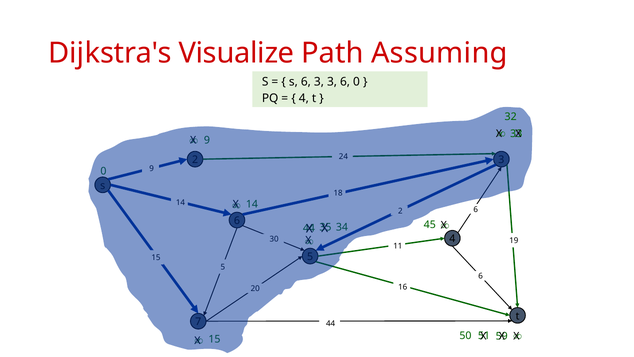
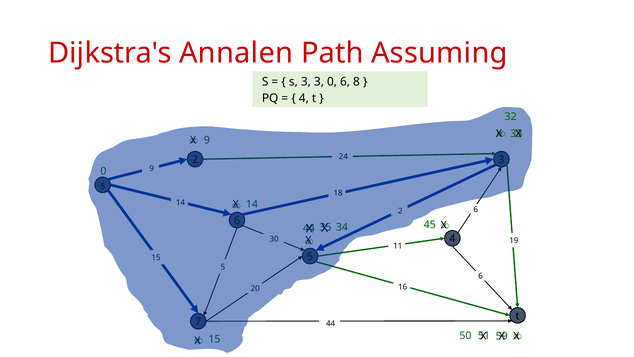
Visualize: Visualize -> Annalen (236, 53)
6: 6 -> 3 (306, 82)
3 3: 3 -> 0 (332, 82)
6 0: 0 -> 8 (357, 82)
